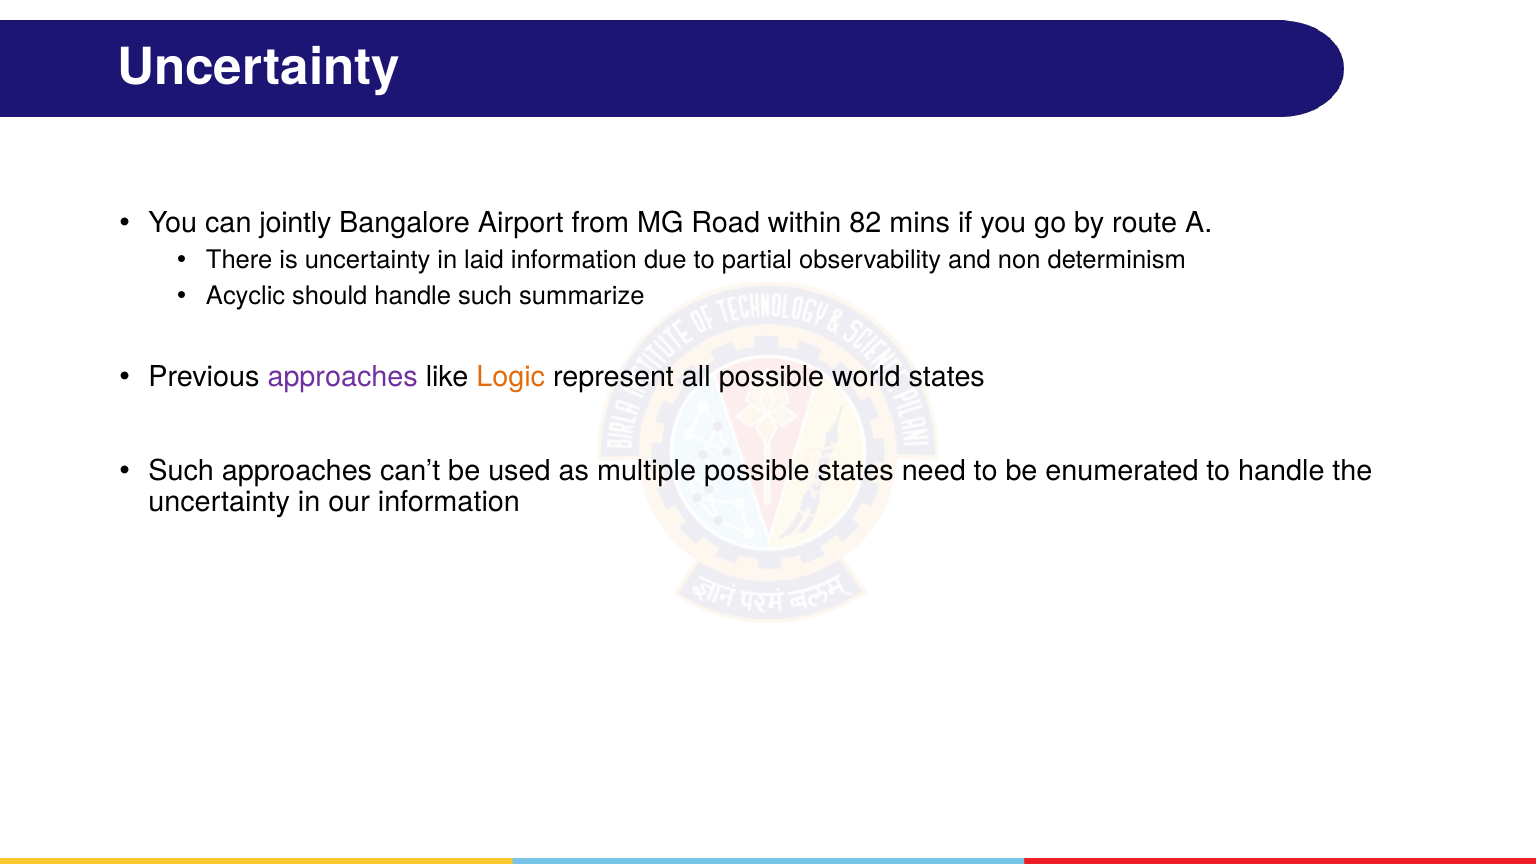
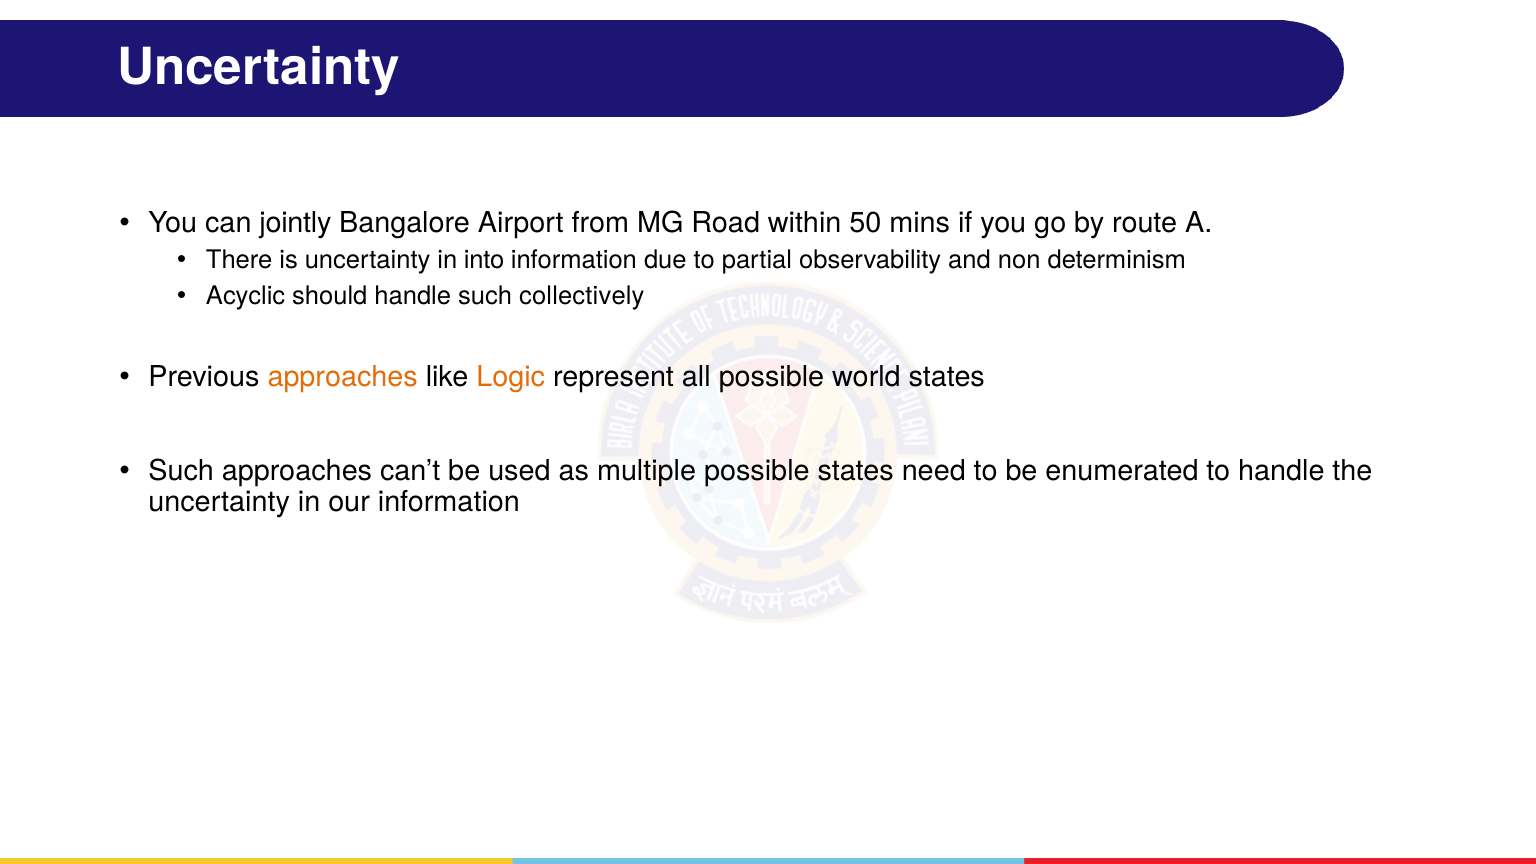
82: 82 -> 50 (865, 223)
laid: laid -> into (484, 260)
summarize: summarize -> collectively (582, 296)
approaches colour: purple -> orange (343, 377)
